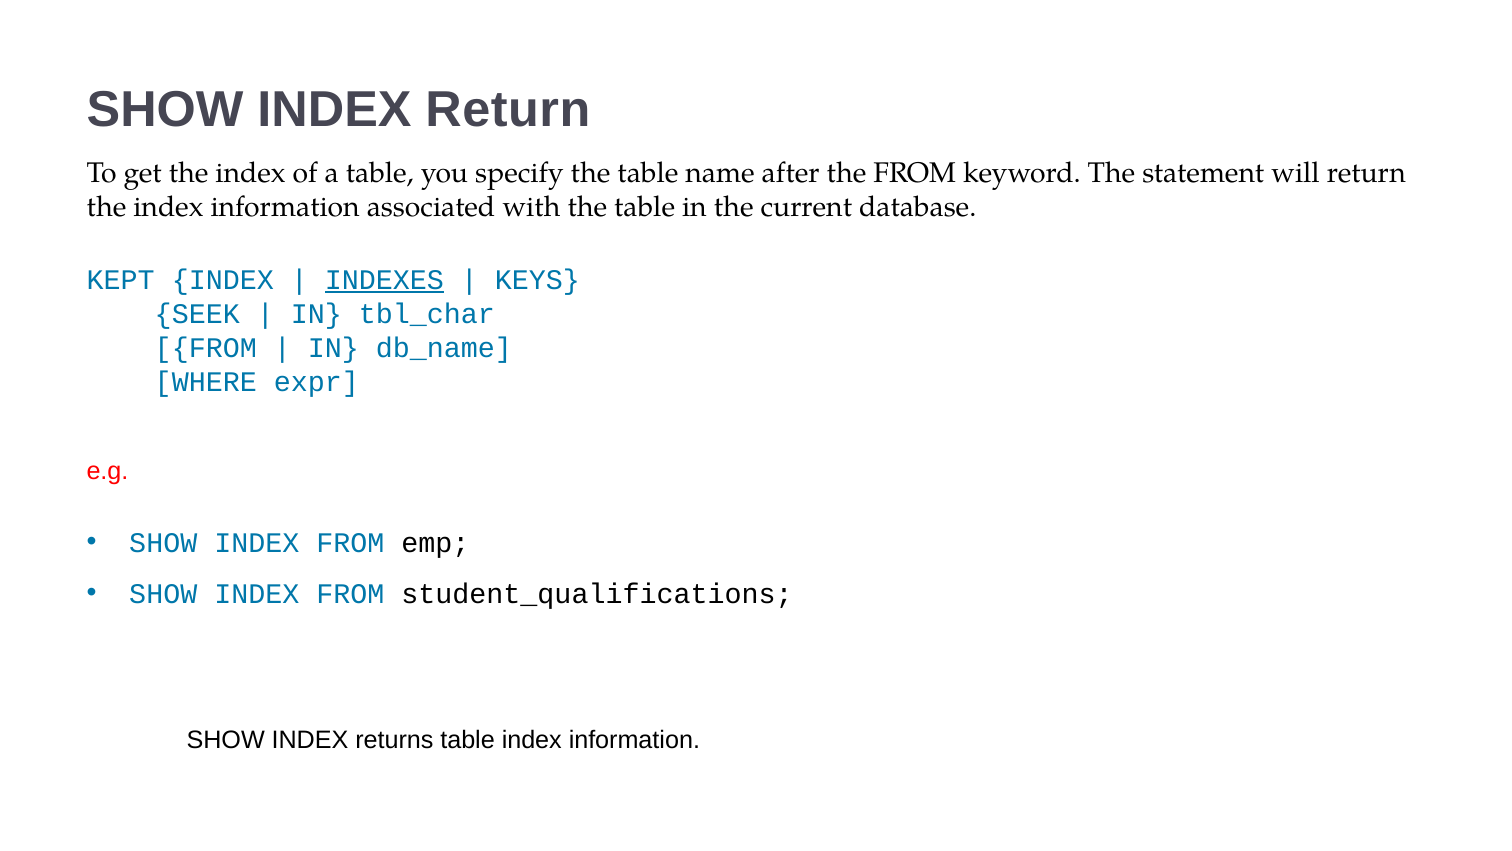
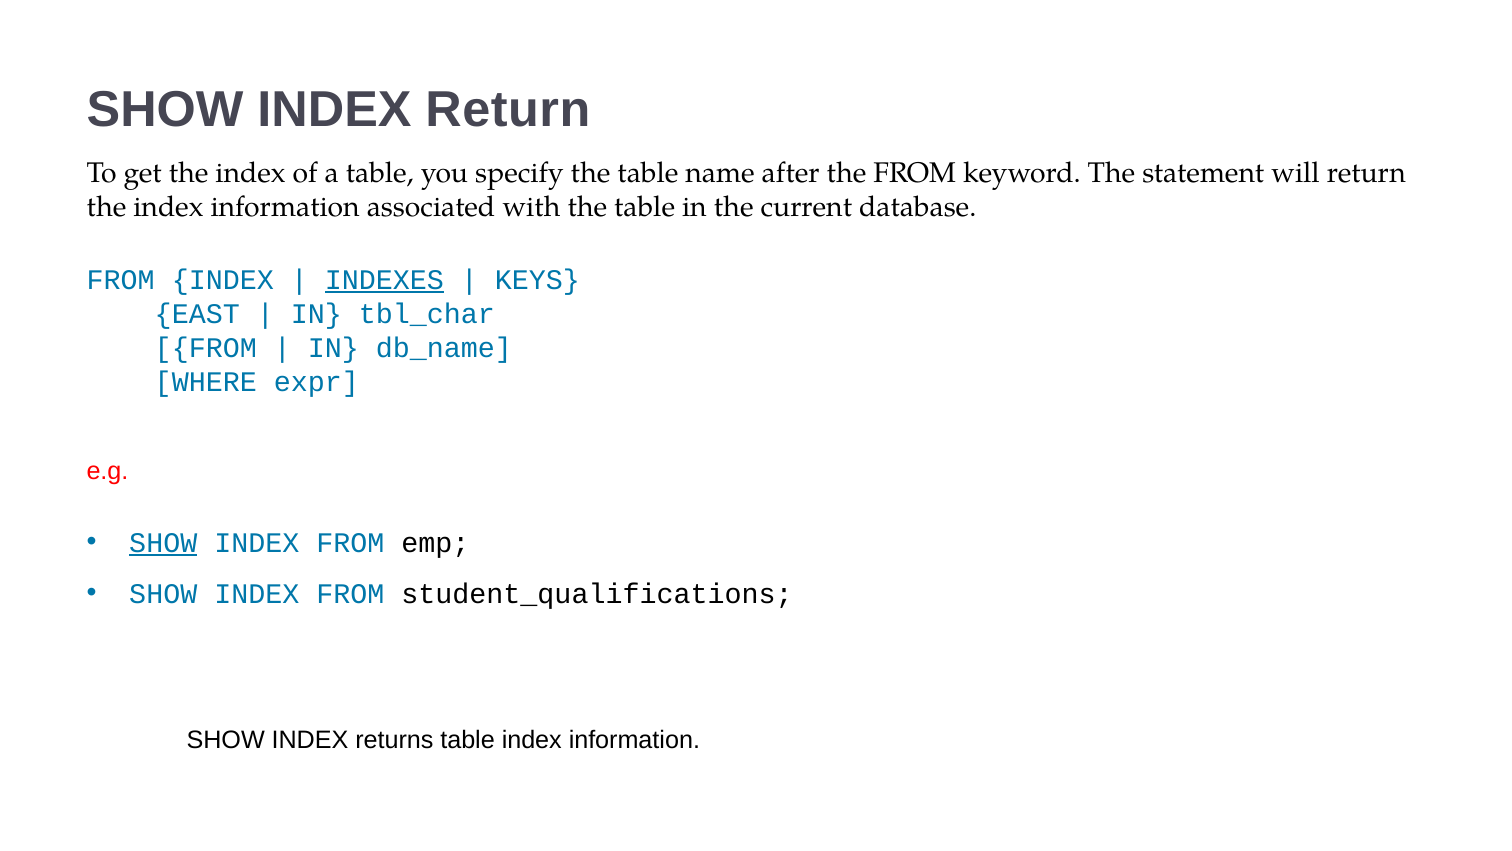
KEPT: KEPT -> FROM (121, 280)
SEEK: SEEK -> EAST (197, 314)
SHOW underline: none -> present (163, 543)
